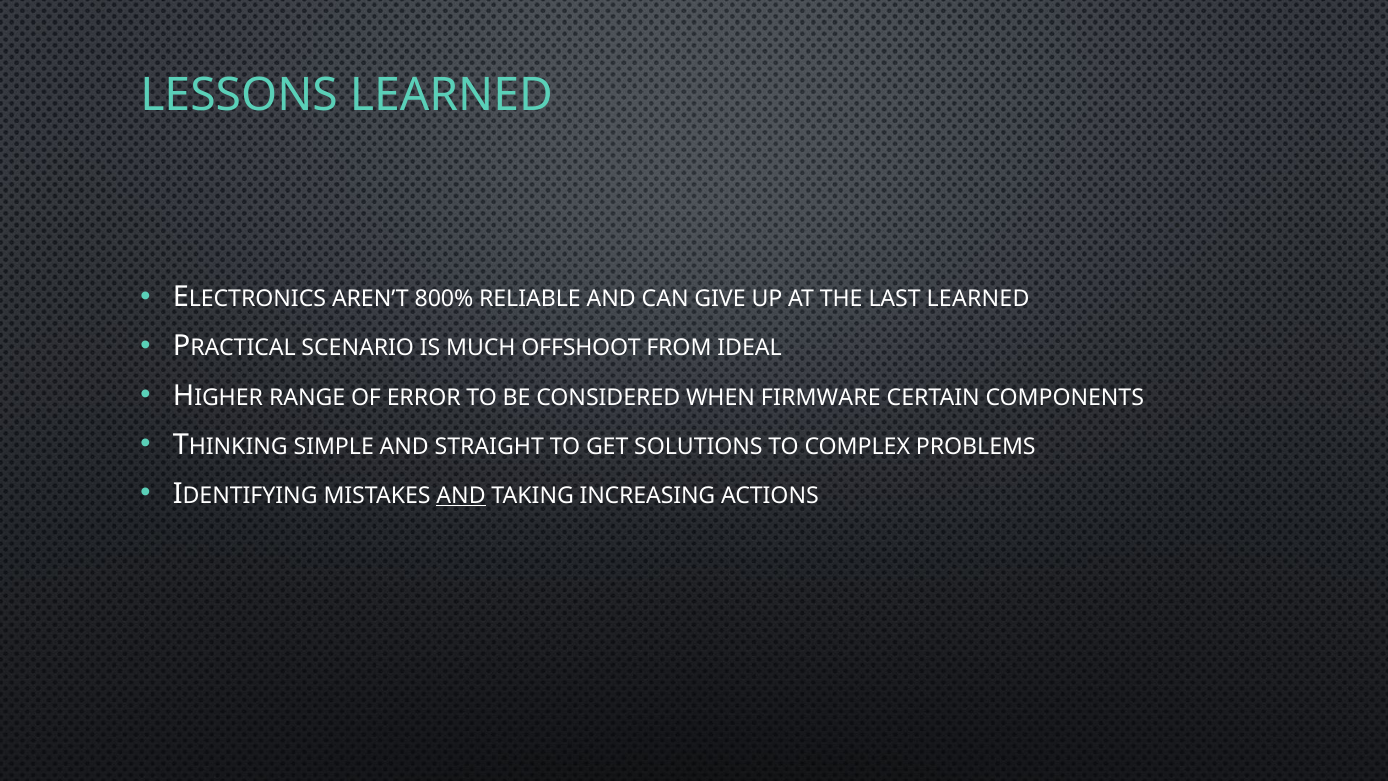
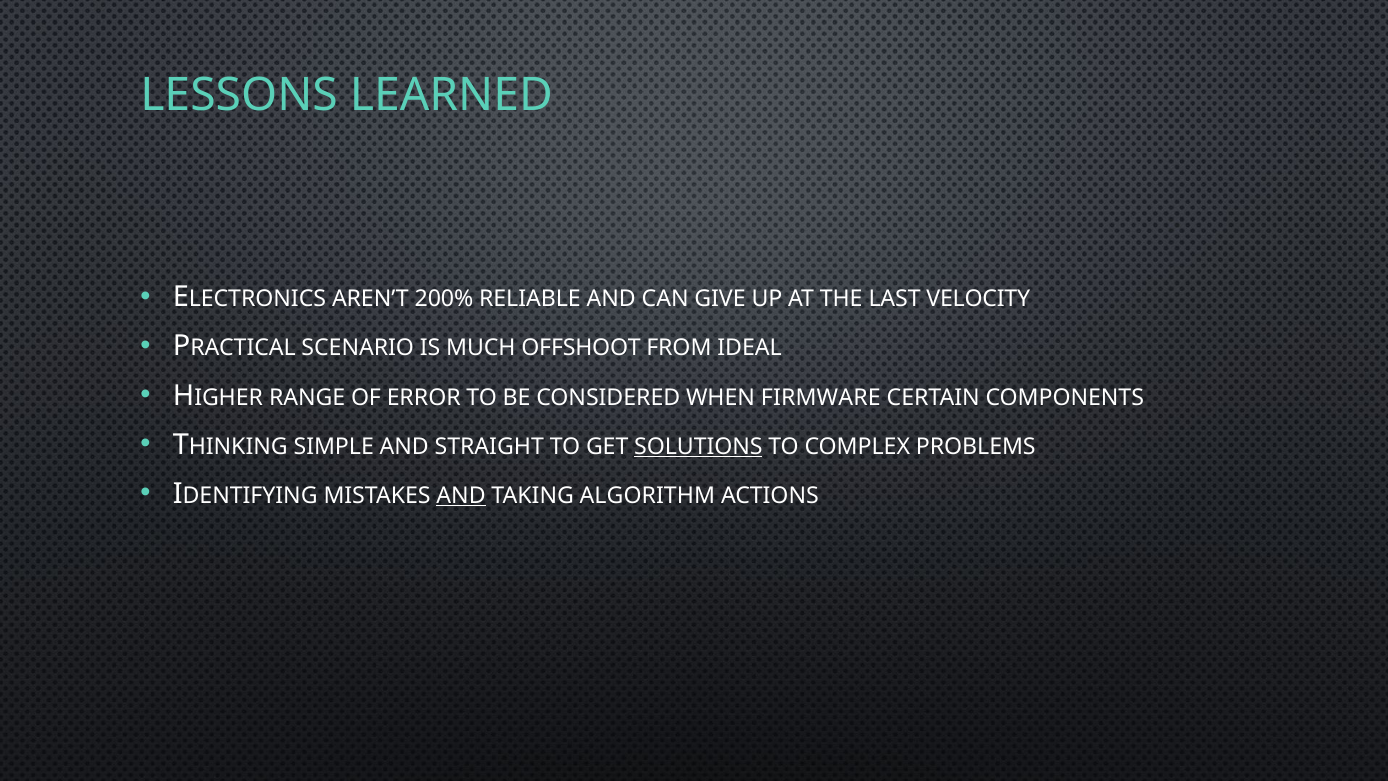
800%: 800% -> 200% (444, 299)
LAST LEARNED: LEARNED -> VELOCITY (978, 299)
SOLUTIONS underline: none -> present (698, 447)
INCREASING: INCREASING -> ALGORITHM (647, 496)
